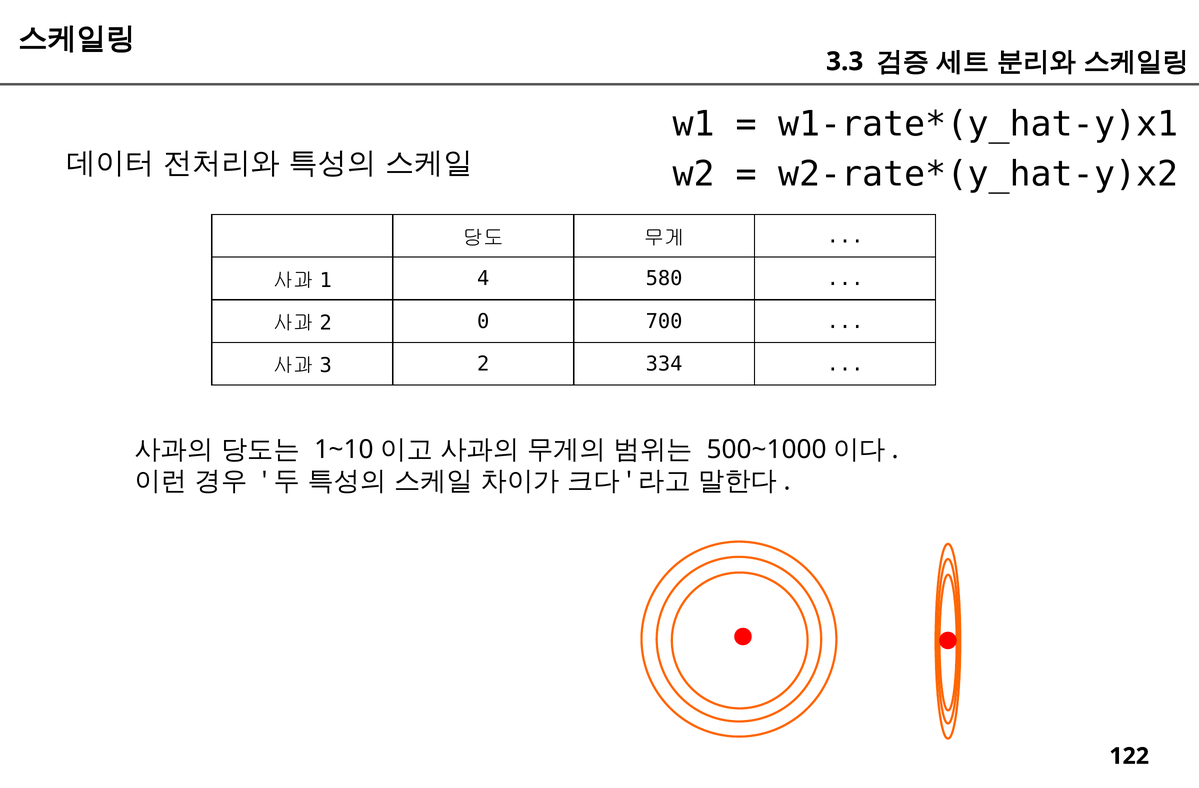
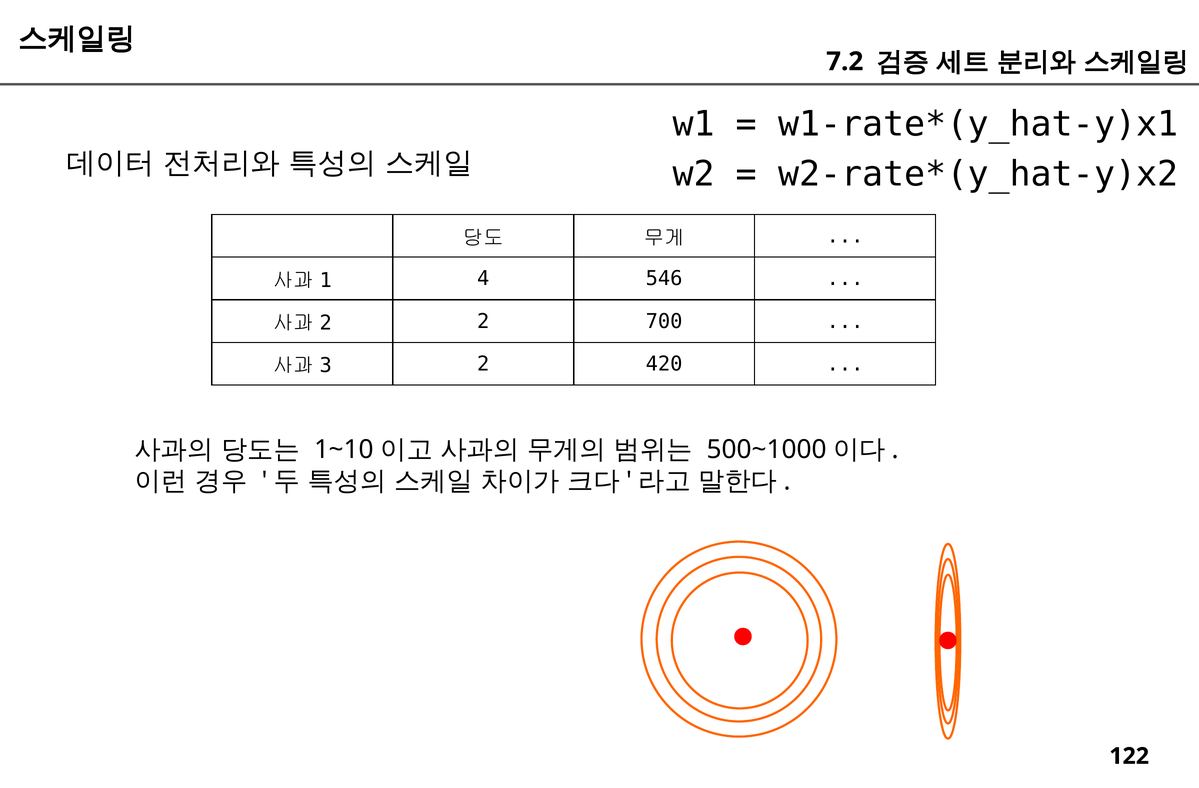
3.3: 3.3 -> 7.2 (845, 61)
580: 580 -> 546 (664, 279)
2 0: 0 -> 2 (483, 321)
334: 334 -> 420 (664, 364)
